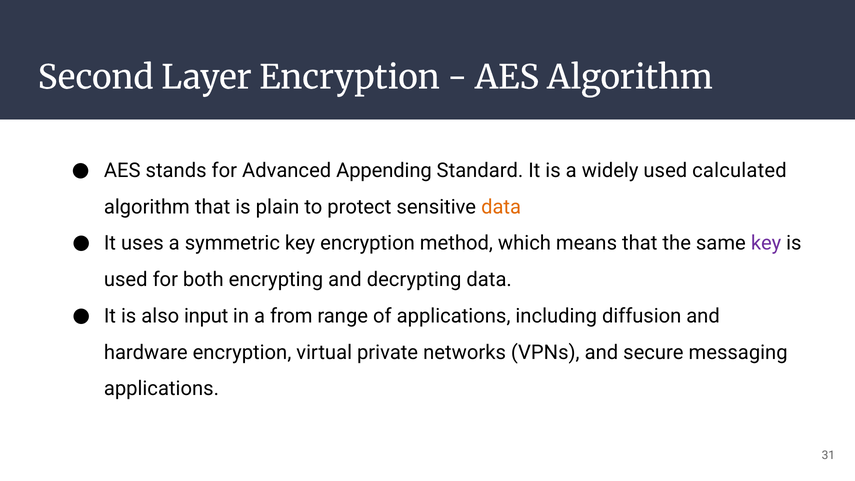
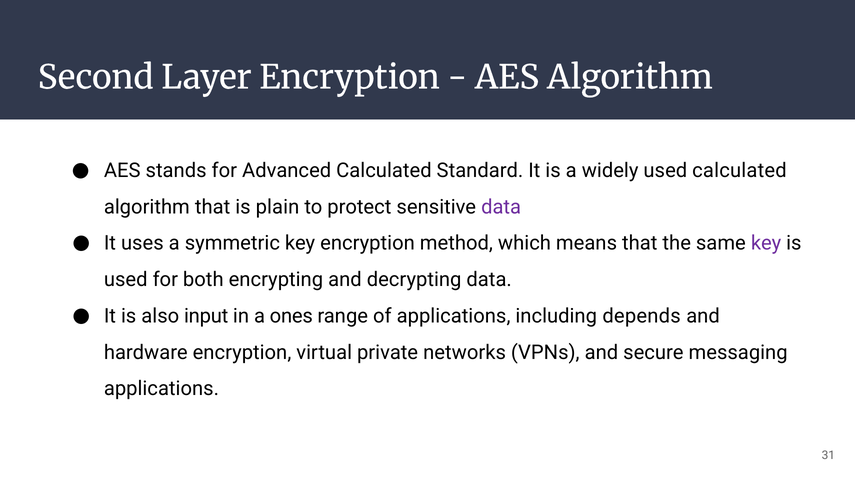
Advanced Appending: Appending -> Calculated (384, 171)
data colour: orange -> purple (501, 207)
from: from -> ones (291, 316)
diffusion: diffusion -> depends (642, 316)
